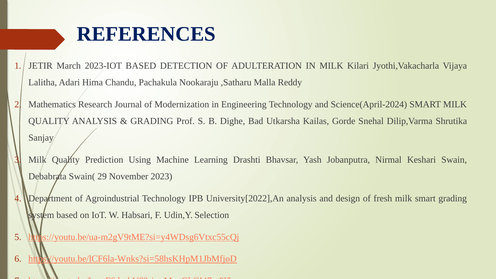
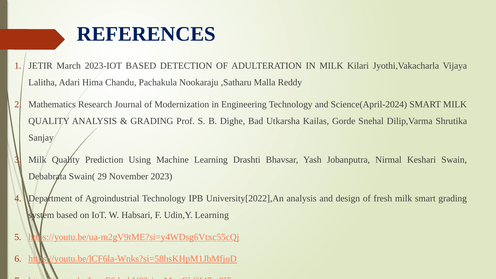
Udin,Y Selection: Selection -> Learning (212, 215)
